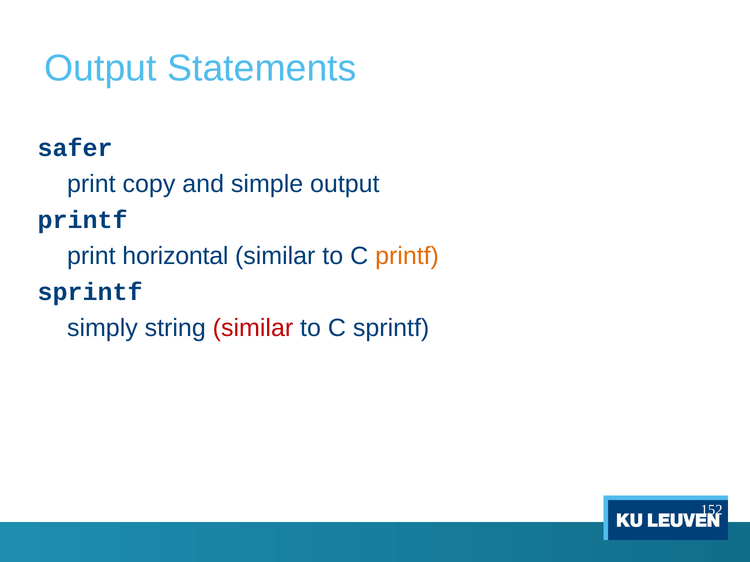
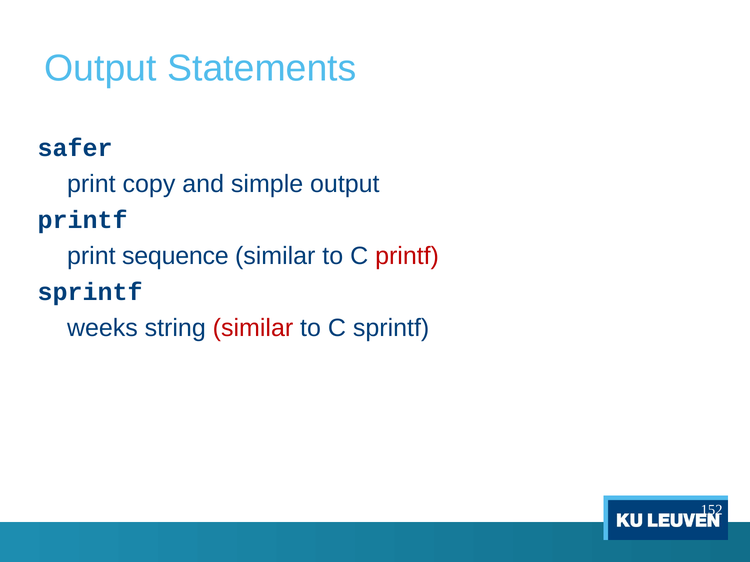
horizontal: horizontal -> sequence (175, 256)
printf colour: orange -> red (407, 256)
simply: simply -> weeks (102, 328)
